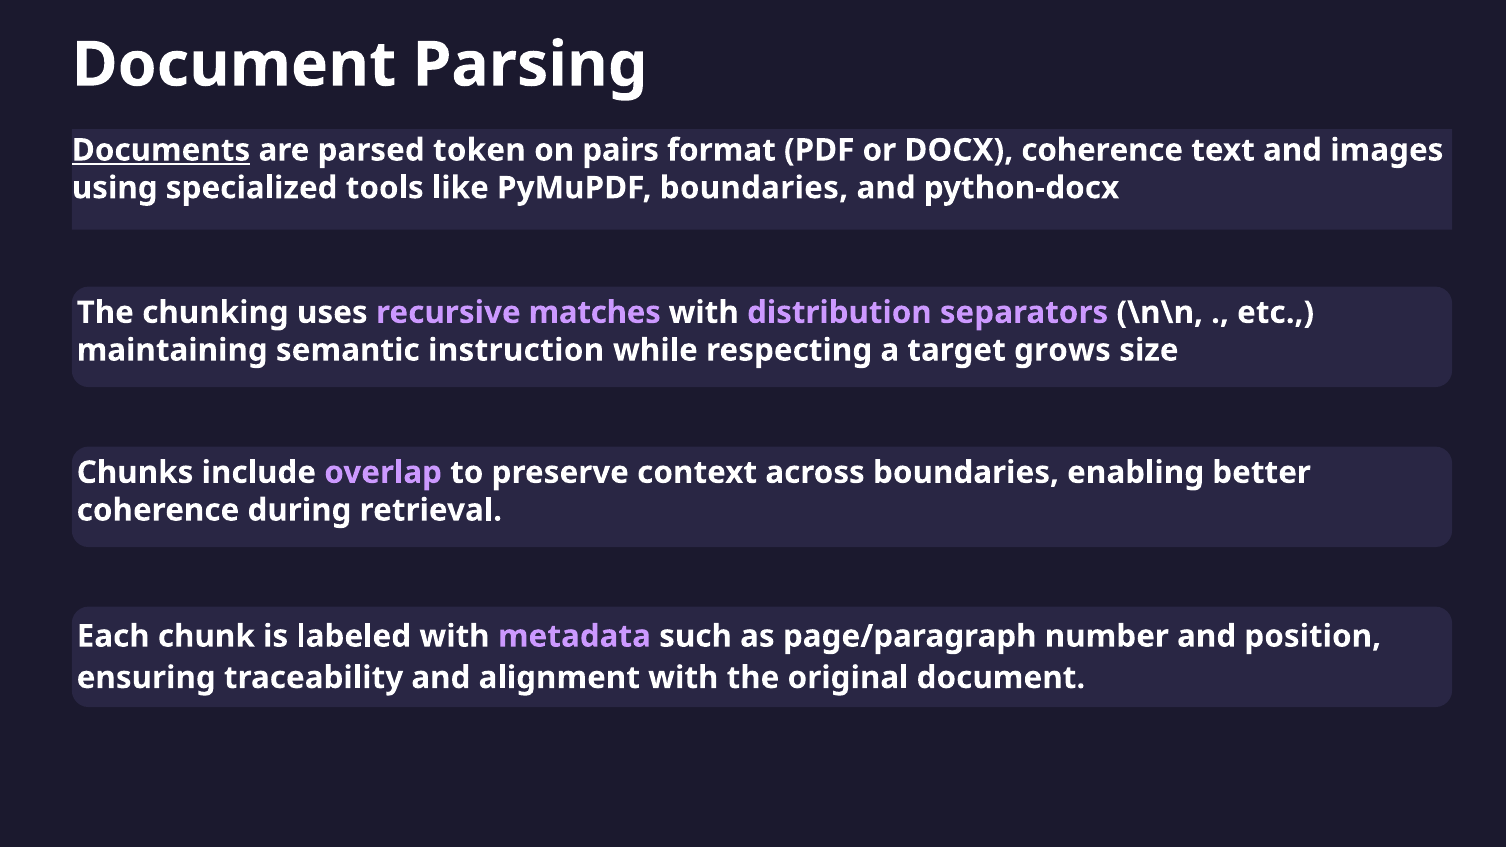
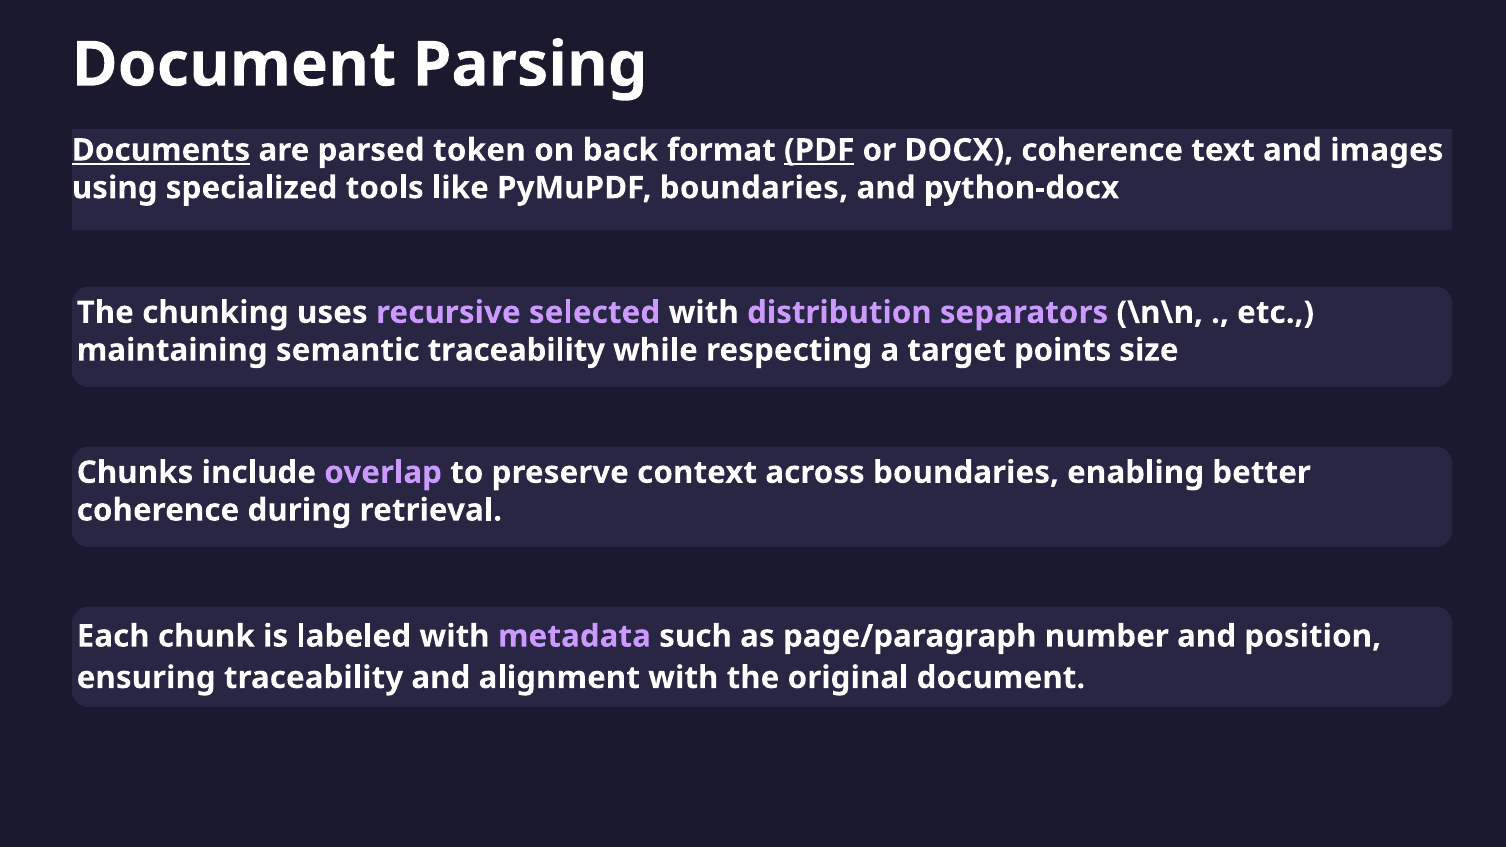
pairs: pairs -> back (620, 150)
PDF underline: none -> present (819, 150)
matches: matches -> selected (595, 313)
semantic instruction: instruction -> traceability (516, 350)
grows: grows -> points (1063, 350)
